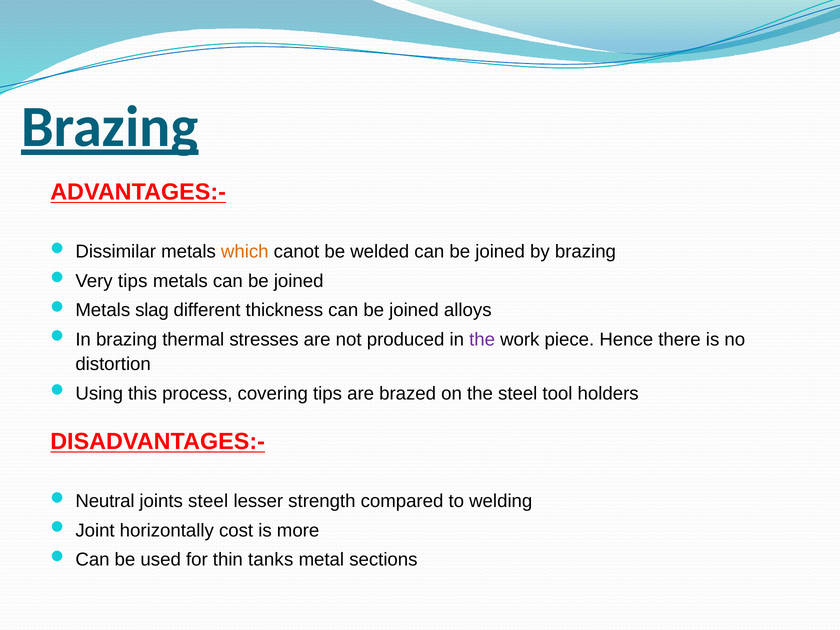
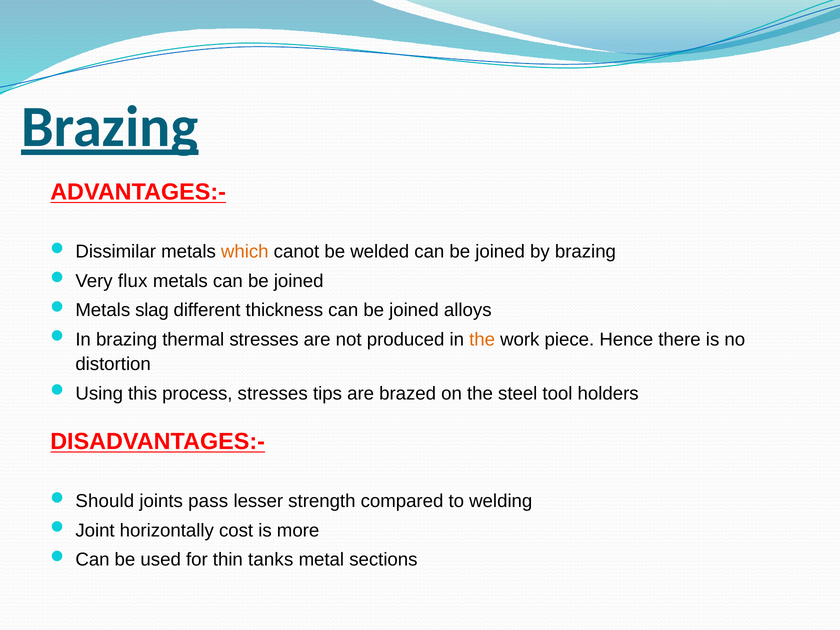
Very tips: tips -> flux (133, 281)
the colour: purple -> orange (482, 340)
process covering: covering -> stresses (273, 393)
Neutral: Neutral -> Should (105, 501)
joints steel: steel -> pass (208, 501)
